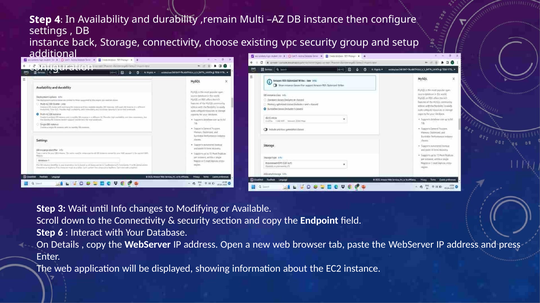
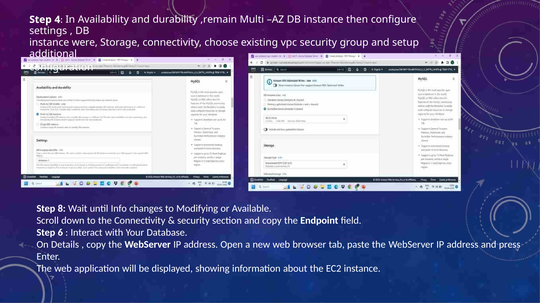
back: back -> were (85, 43)
3: 3 -> 8 (62, 209)
